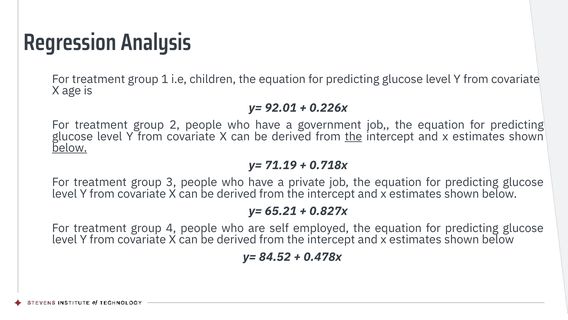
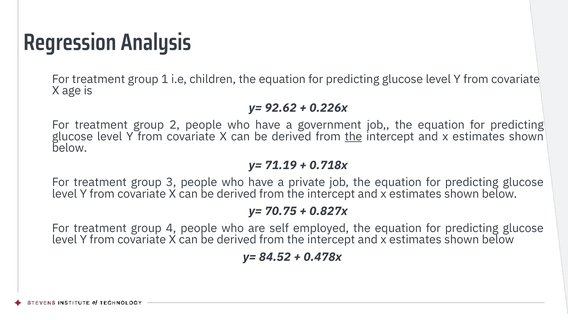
92.01: 92.01 -> 92.62 (281, 108)
below underline: present -> none (70, 148)
65.21: 65.21 -> 70.75 (281, 211)
